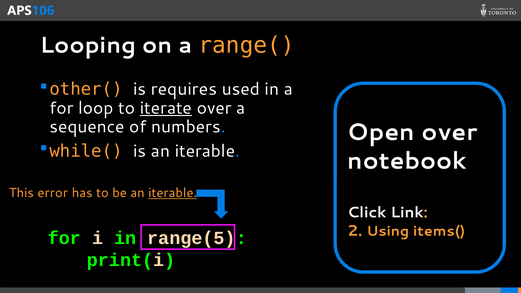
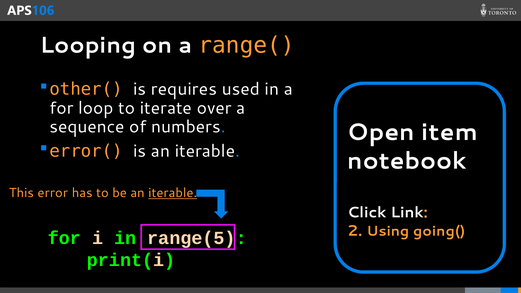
iterate underline: present -> none (166, 108)
Open over: over -> item (450, 132)
while(: while( -> error( (86, 151)
items(: items( -> going( (439, 231)
